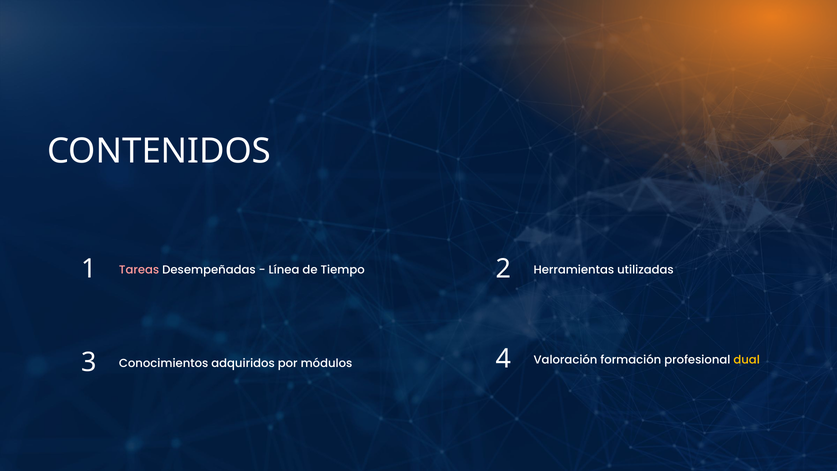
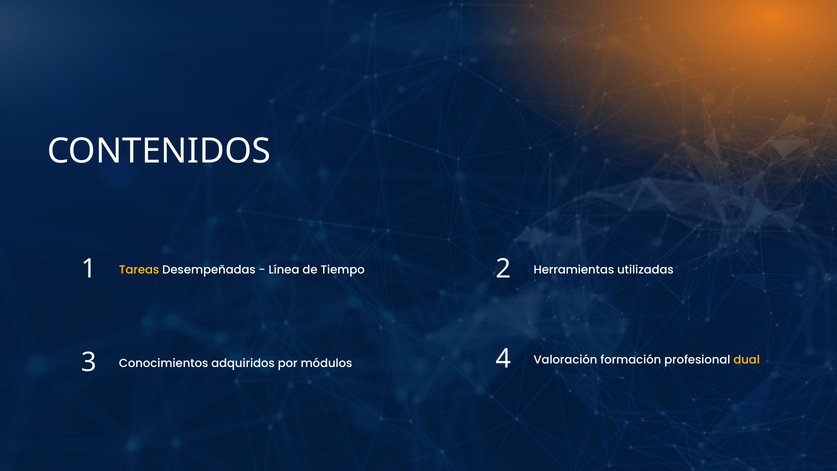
Tareas colour: pink -> yellow (139, 270)
